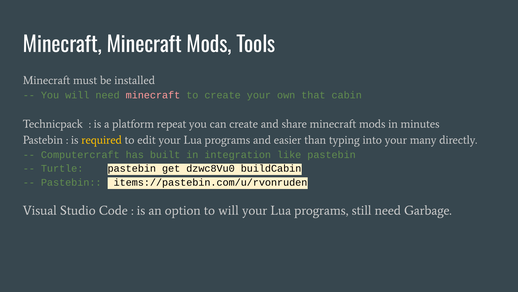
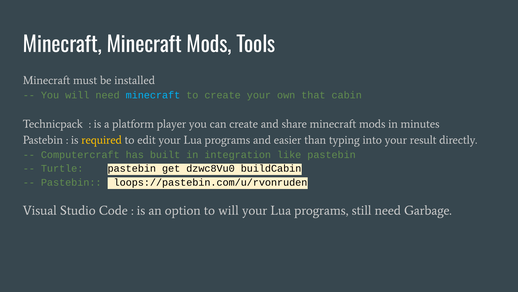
minecraft colour: pink -> light blue (153, 95)
repeat: repeat -> player (171, 124)
many: many -> result (423, 140)
items://pastebin.com/u/rvonruden: items://pastebin.com/u/rvonruden -> loops://pastebin.com/u/rvonruden (210, 182)
